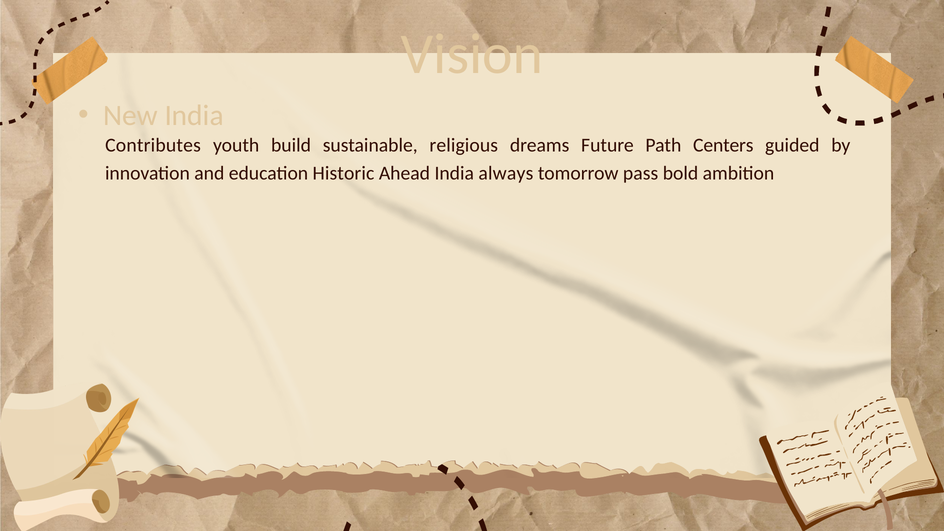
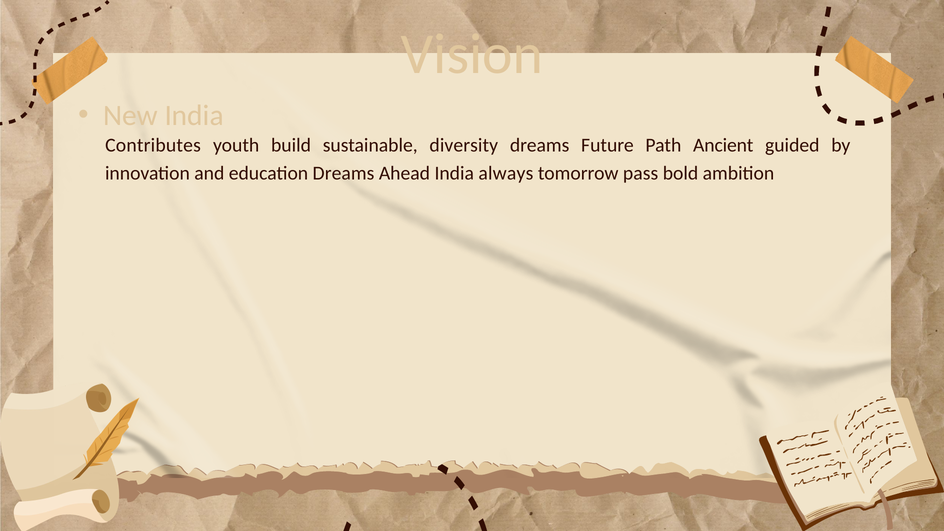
religious: religious -> diversity (464, 145)
Centers: Centers -> Ancient (723, 145)
education Historic: Historic -> Dreams (343, 173)
